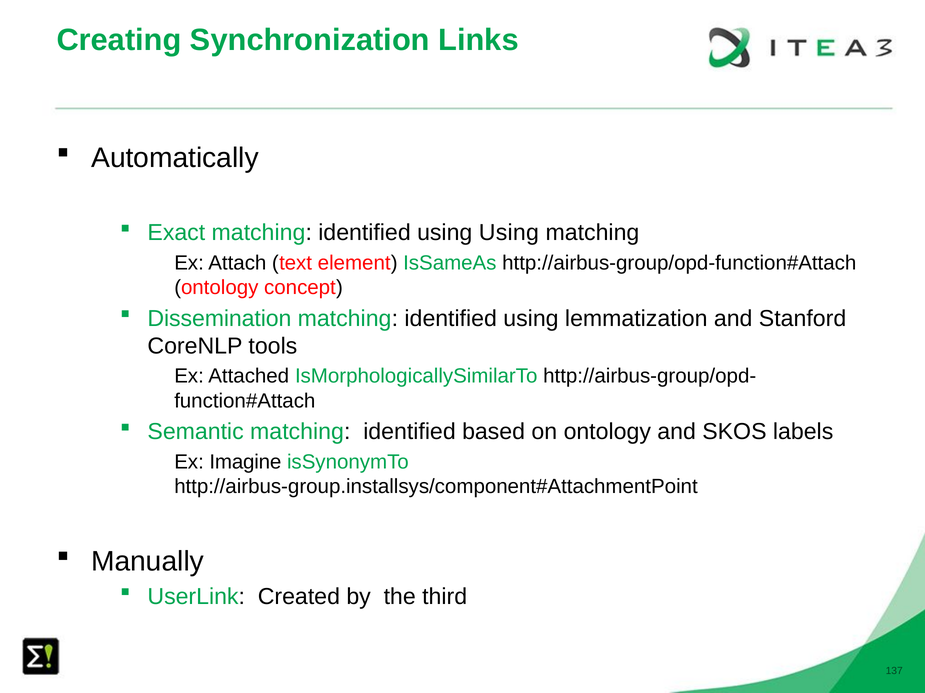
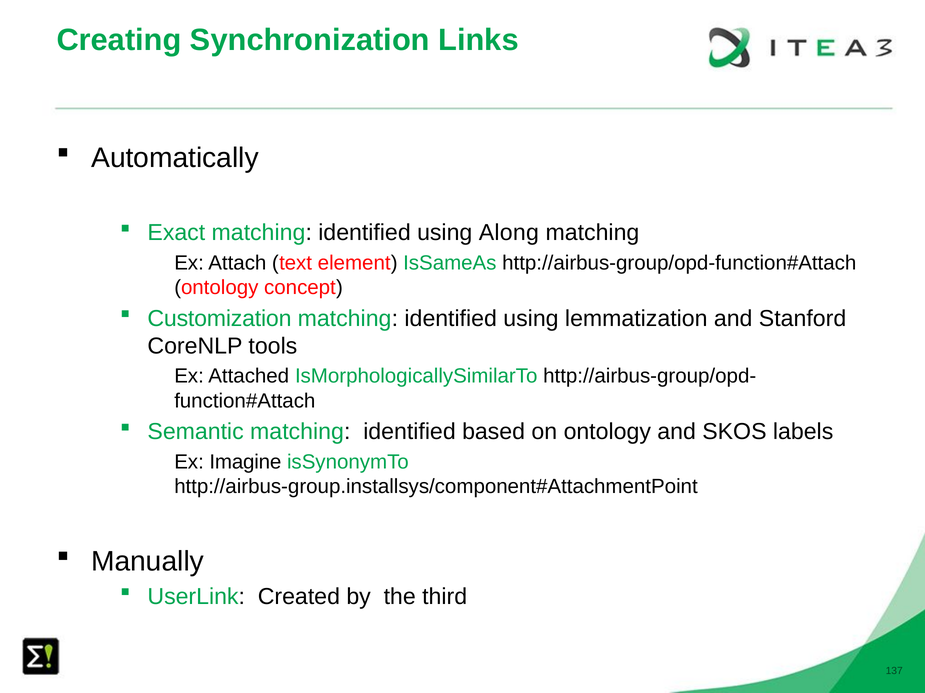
using Using: Using -> Along (509, 233)
Dissemination: Dissemination -> Customization (219, 319)
